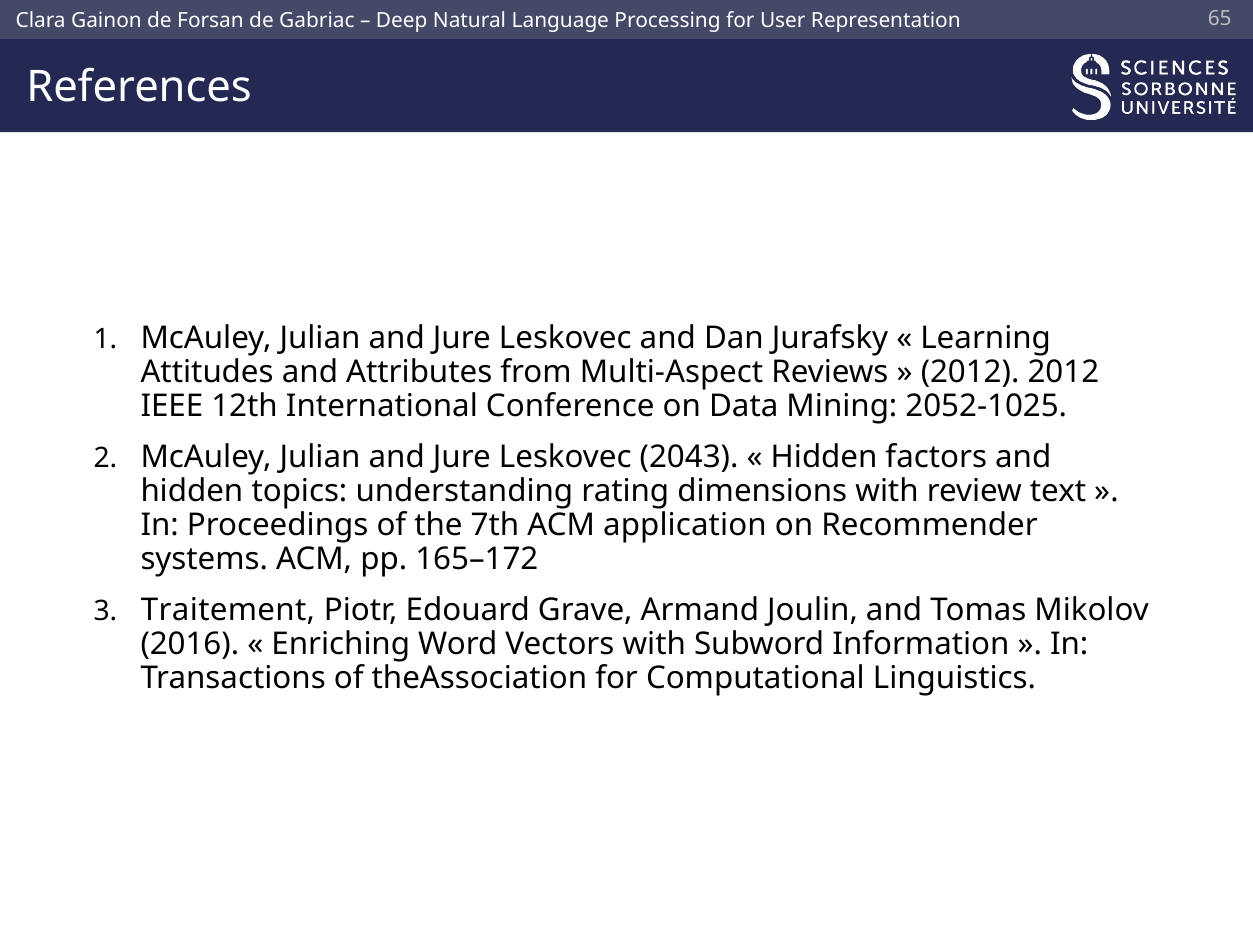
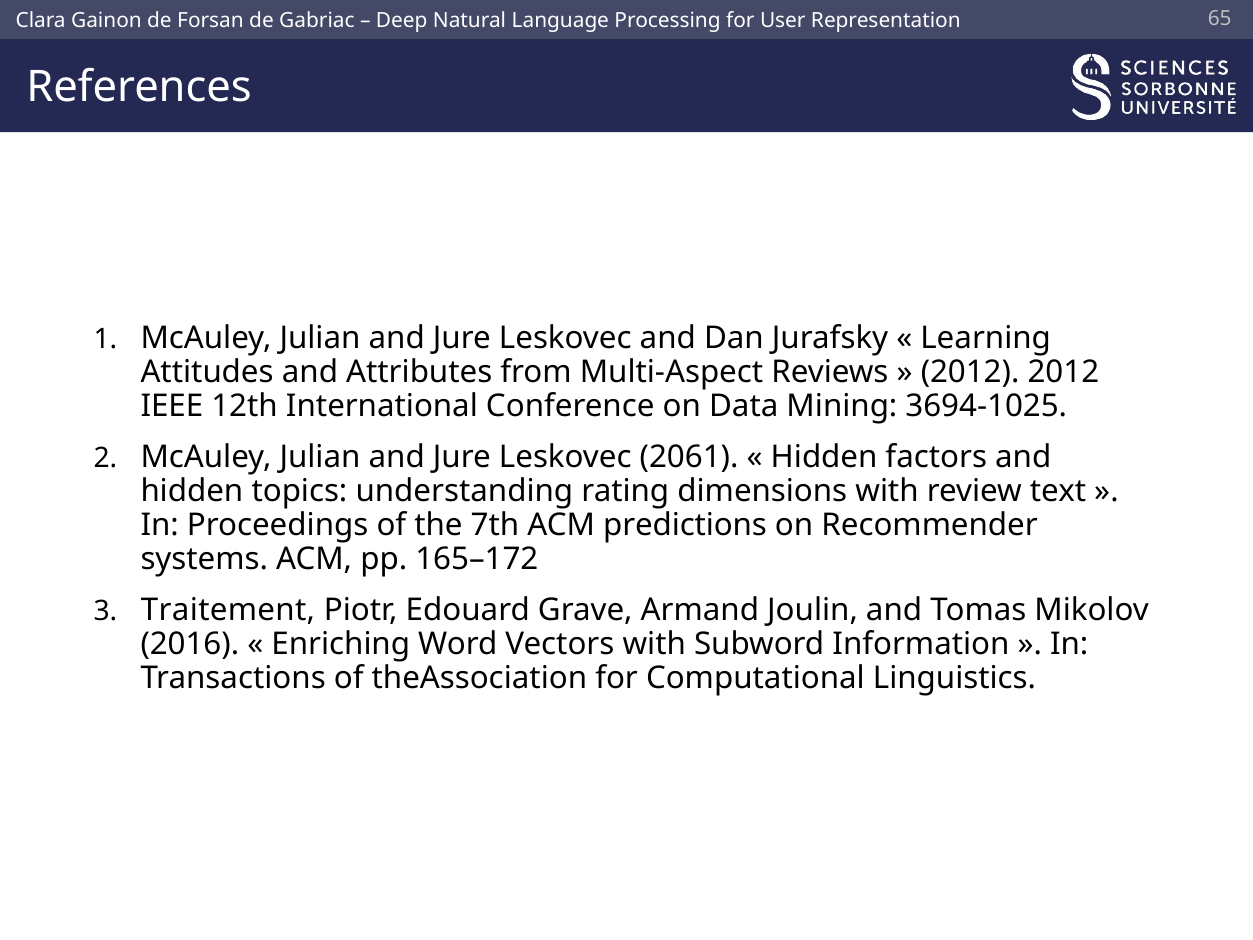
2052-1025: 2052-1025 -> 3694-1025 (986, 406)
2043: 2043 -> 2061 (689, 457)
application: application -> predictions (685, 525)
